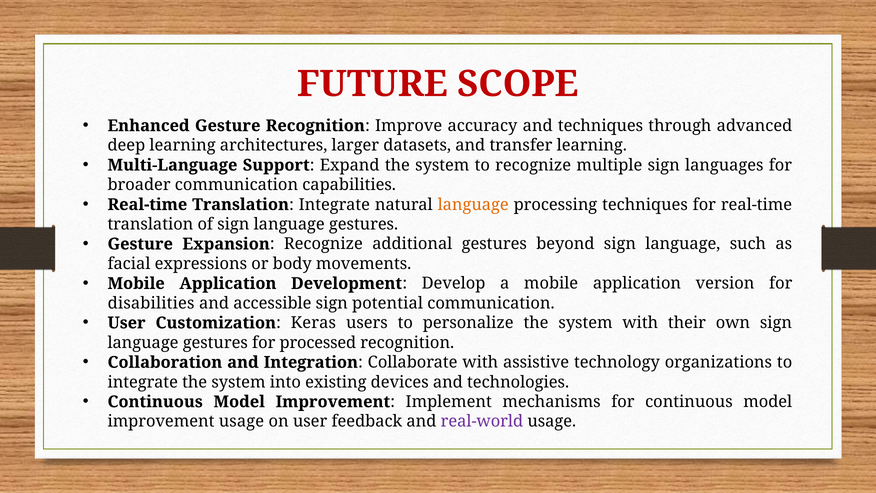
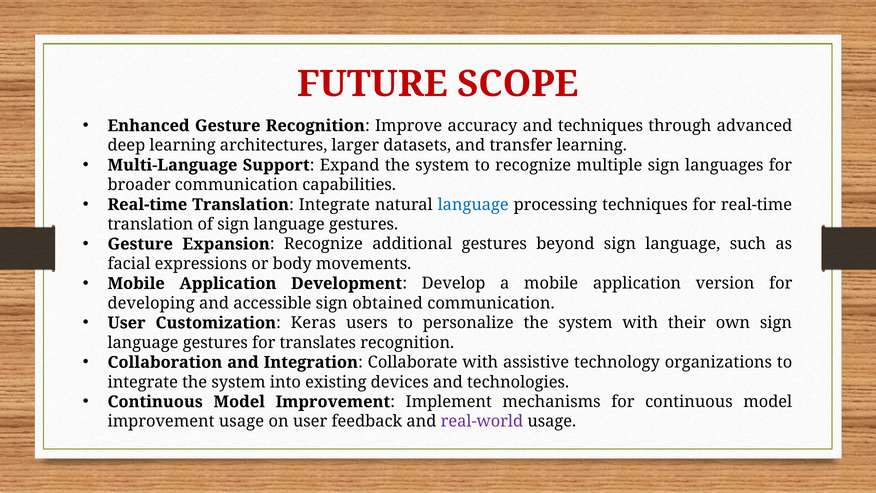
language colour: orange -> blue (473, 205)
disabilities: disabilities -> developing (151, 303)
potential: potential -> obtained (387, 303)
processed: processed -> translates (318, 342)
